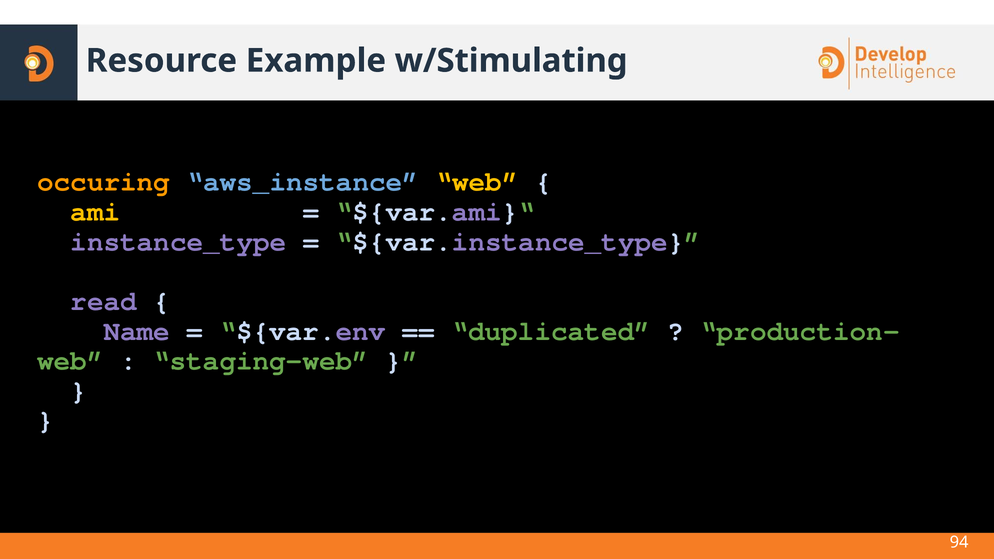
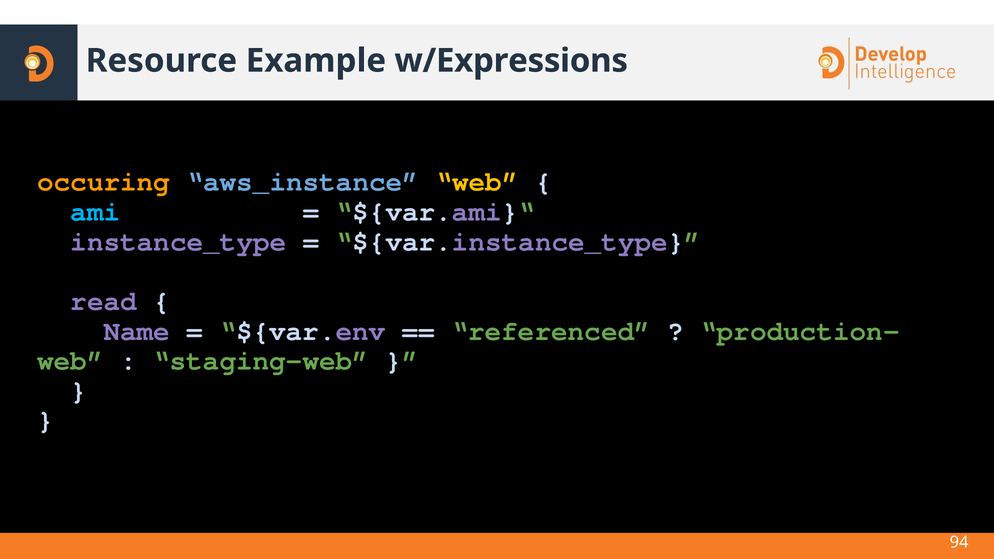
w/Stimulating: w/Stimulating -> w/Expressions (511, 61)
ami colour: yellow -> light blue (95, 212)
duplicated: duplicated -> referenced (551, 331)
